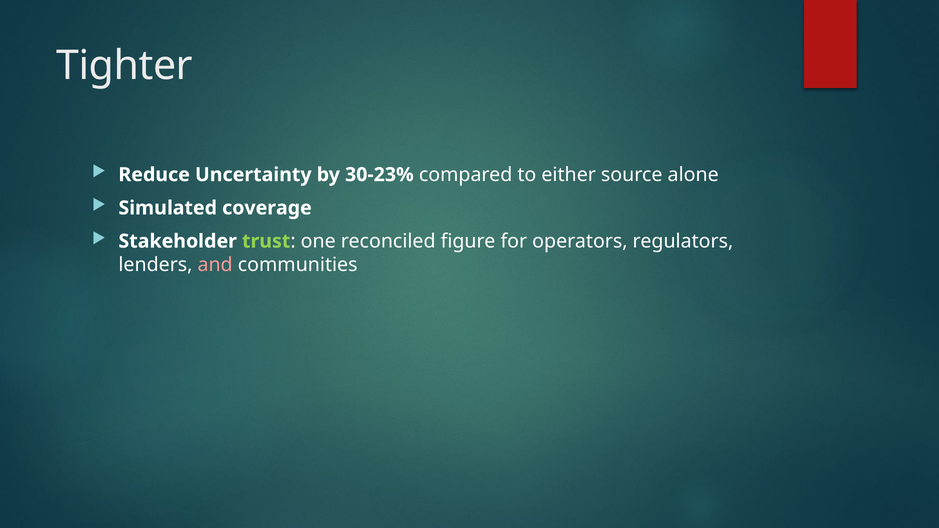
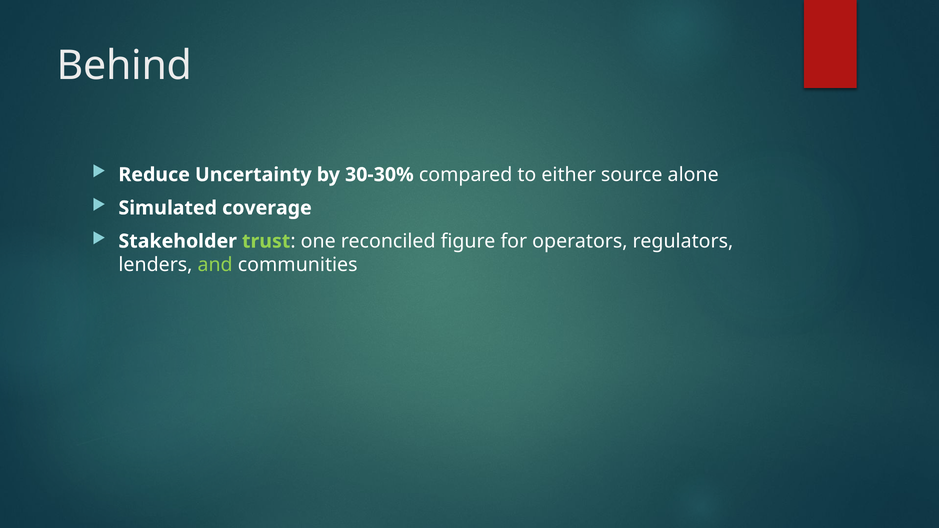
Tighter: Tighter -> Behind (124, 66)
30-23%: 30-23% -> 30-30% (379, 175)
and colour: pink -> light green (215, 265)
